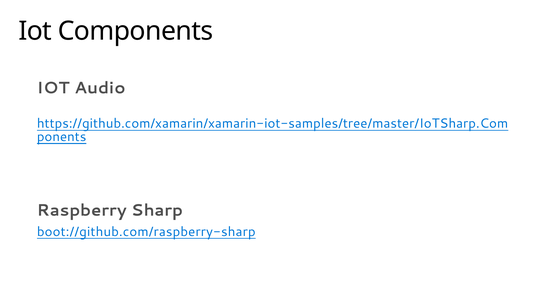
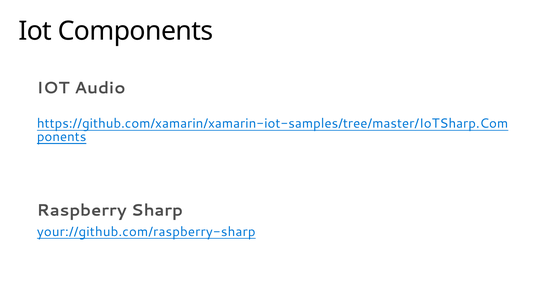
boot://github.com/raspberry-sharp: boot://github.com/raspberry-sharp -> your://github.com/raspberry-sharp (146, 232)
